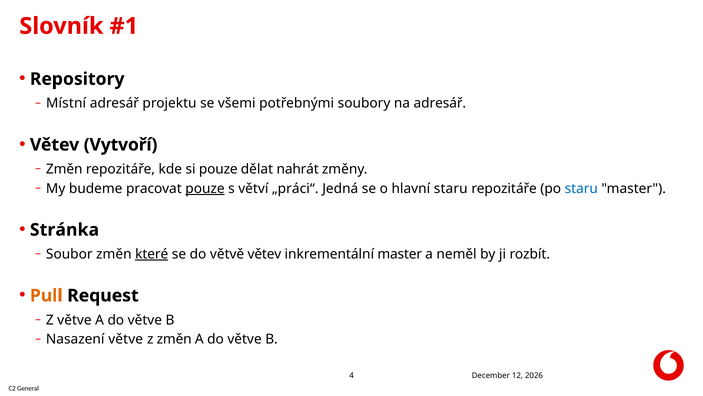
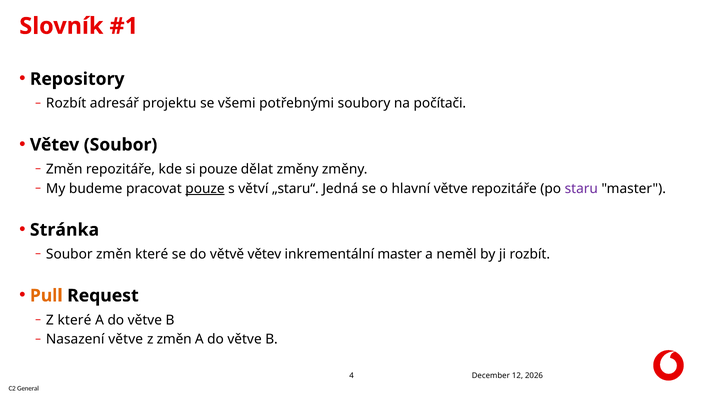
Místní: Místní -> Rozbít (66, 103)
na adresář: adresář -> počítači (440, 103)
Větev Vytvoří: Vytvoří -> Soubor (121, 145)
dělat nahrát: nahrát -> změny (298, 169)
„práci“: „práci“ -> „staru“ (295, 188)
hlavní staru: staru -> větve (451, 188)
staru colour: blue -> purple (581, 188)
které underline: present -> none (152, 254)
Z větve: větve -> které (74, 320)
